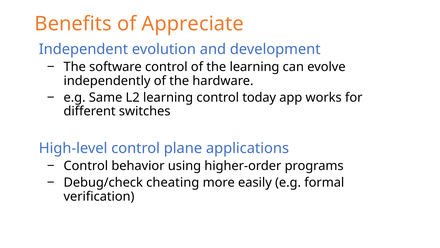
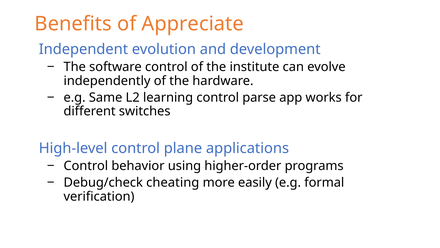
the learning: learning -> institute (254, 67)
today: today -> parse (259, 97)
